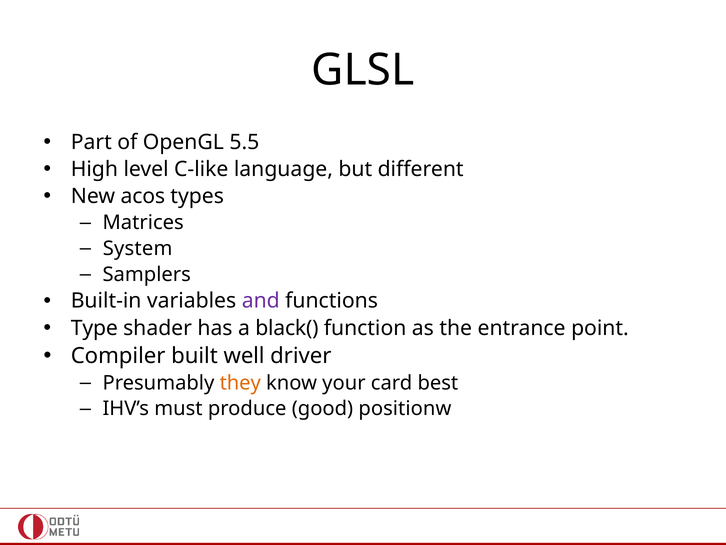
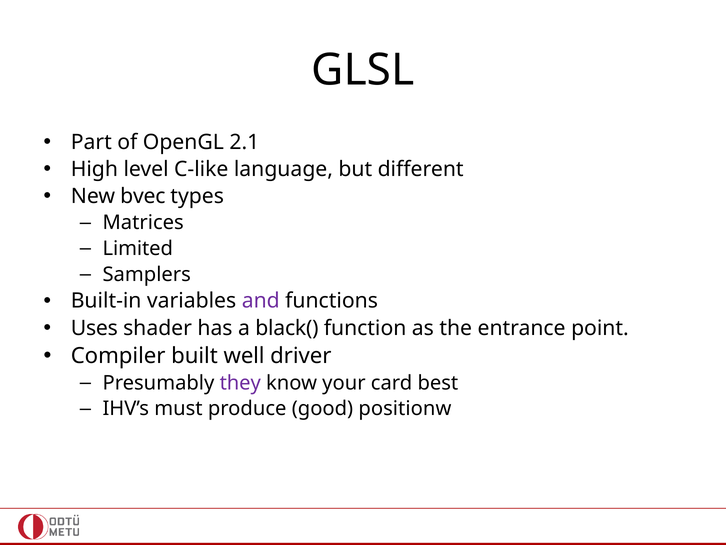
5.5: 5.5 -> 2.1 (244, 142)
acos: acos -> bvec (143, 196)
System: System -> Limited (138, 248)
Type: Type -> Uses (94, 328)
they colour: orange -> purple (240, 383)
